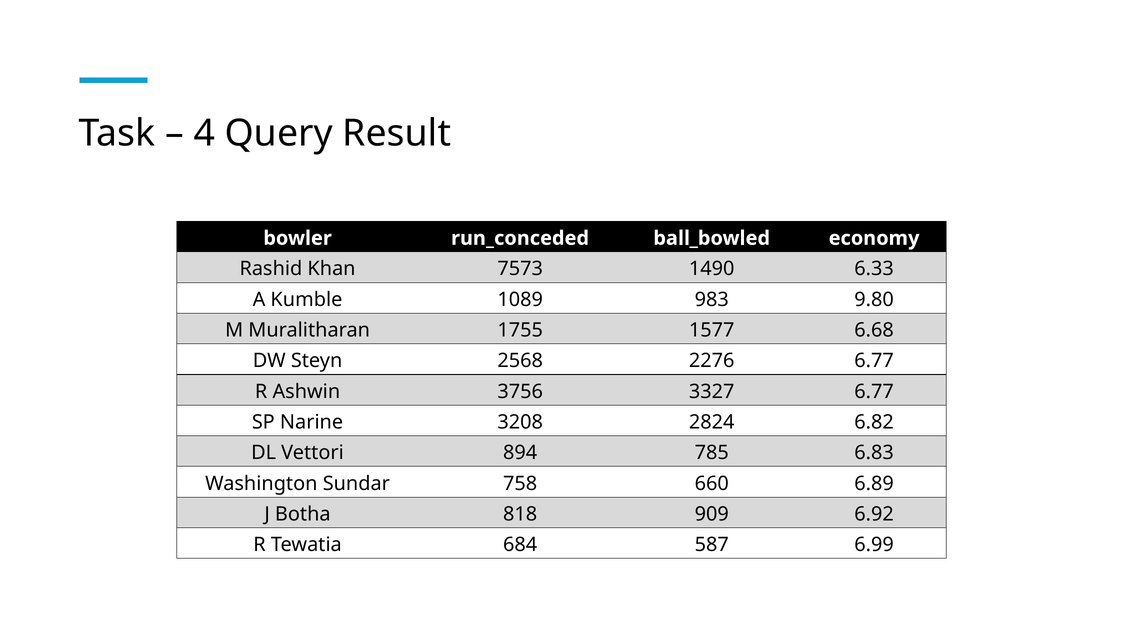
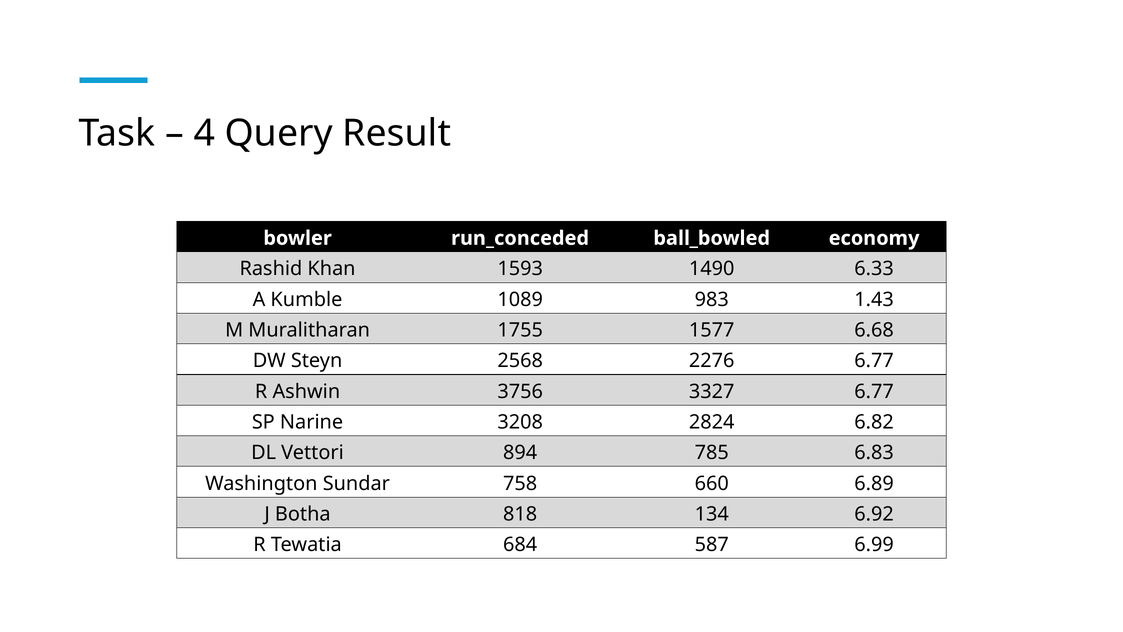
7573: 7573 -> 1593 (520, 269)
9.80: 9.80 -> 1.43 (874, 299)
909: 909 -> 134 (712, 514)
